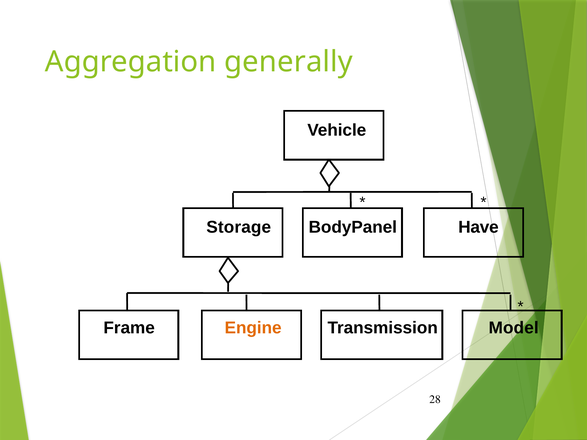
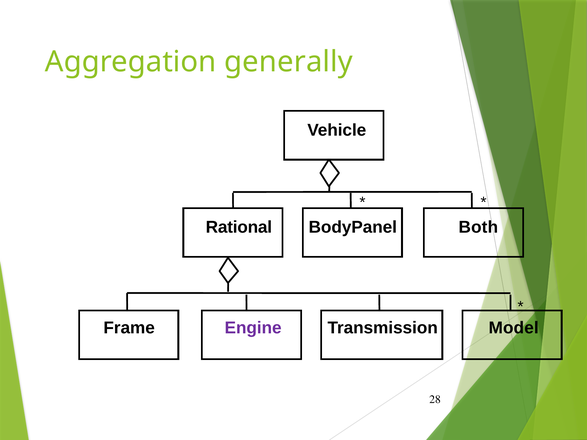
Storage: Storage -> Rational (239, 227)
Have: Have -> Both (478, 227)
Engine colour: orange -> purple (253, 328)
